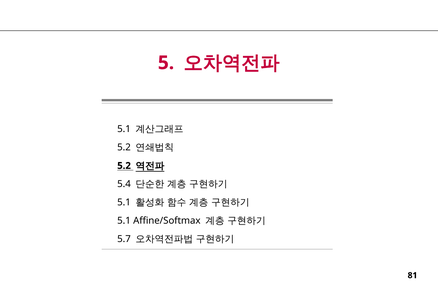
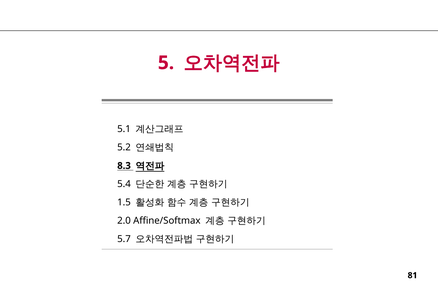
5.2: 5.2 -> 8.3 (124, 166)
5.1: 5.1 -> 1.5 (124, 203)
5.1: 5.1 -> 2.0 (124, 221)
